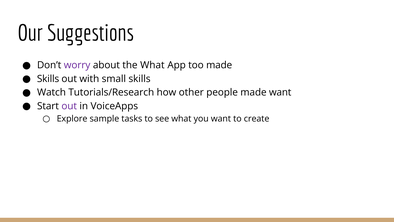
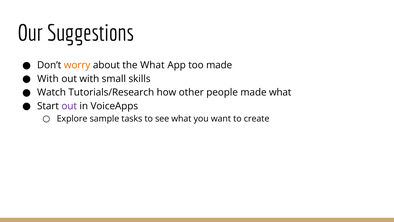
worry colour: purple -> orange (77, 65)
Skills: Skills -> With (48, 79)
made want: want -> what (280, 92)
